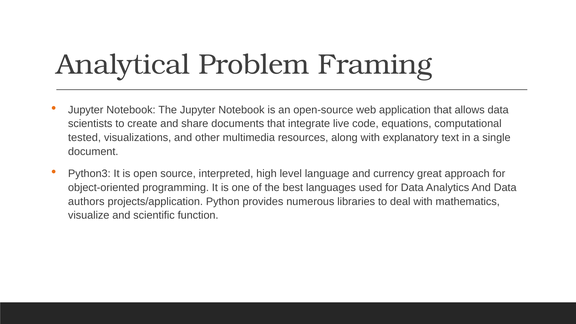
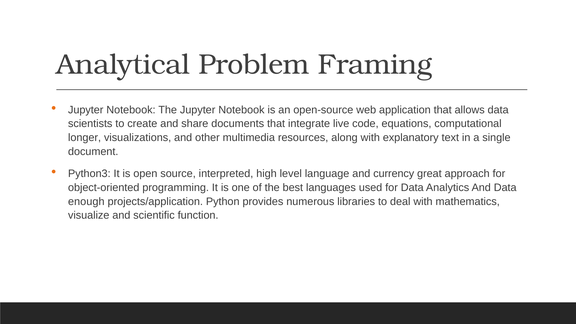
tested: tested -> longer (85, 138)
authors: authors -> enough (86, 201)
